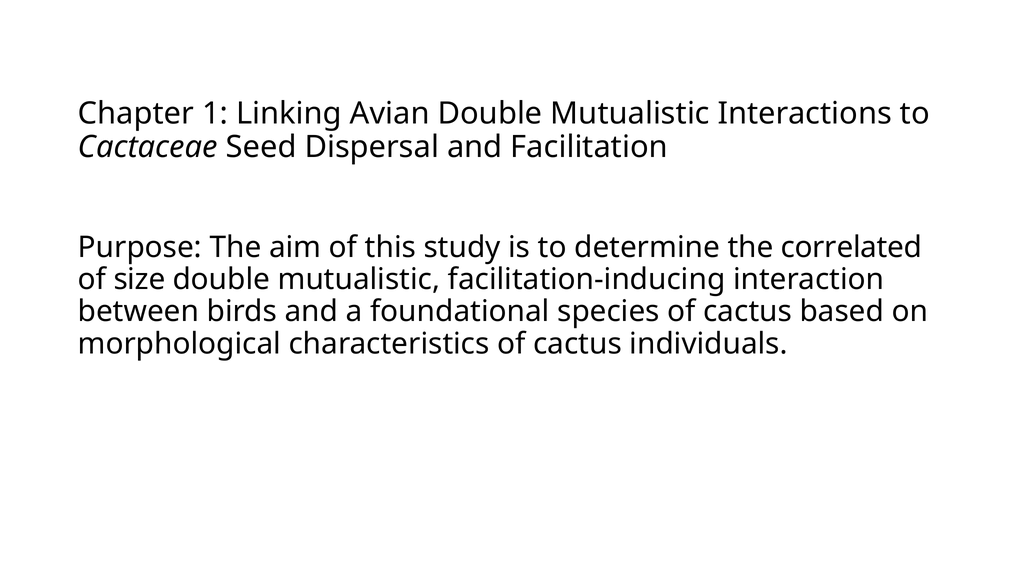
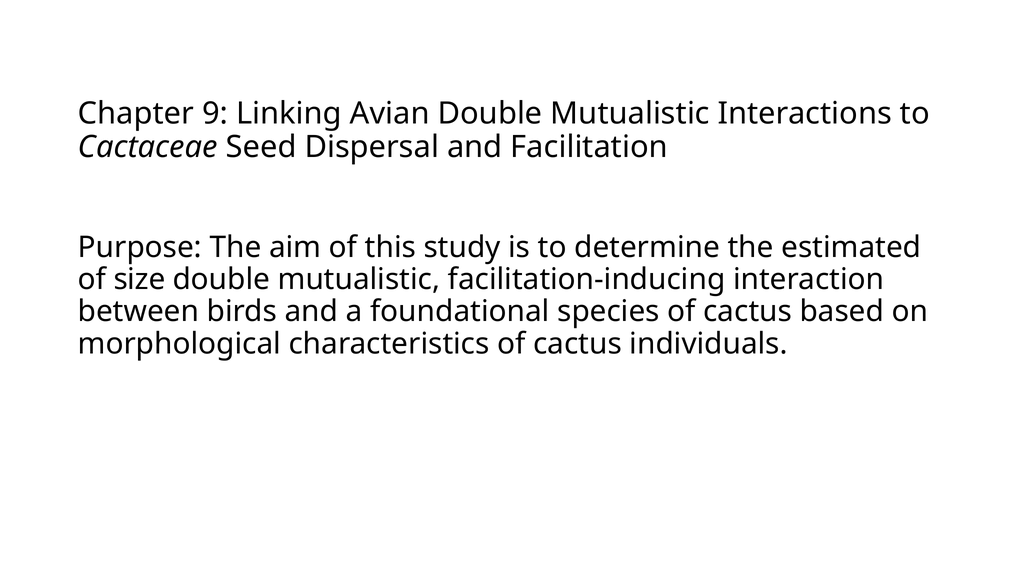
1: 1 -> 9 (215, 114)
correlated: correlated -> estimated (851, 247)
